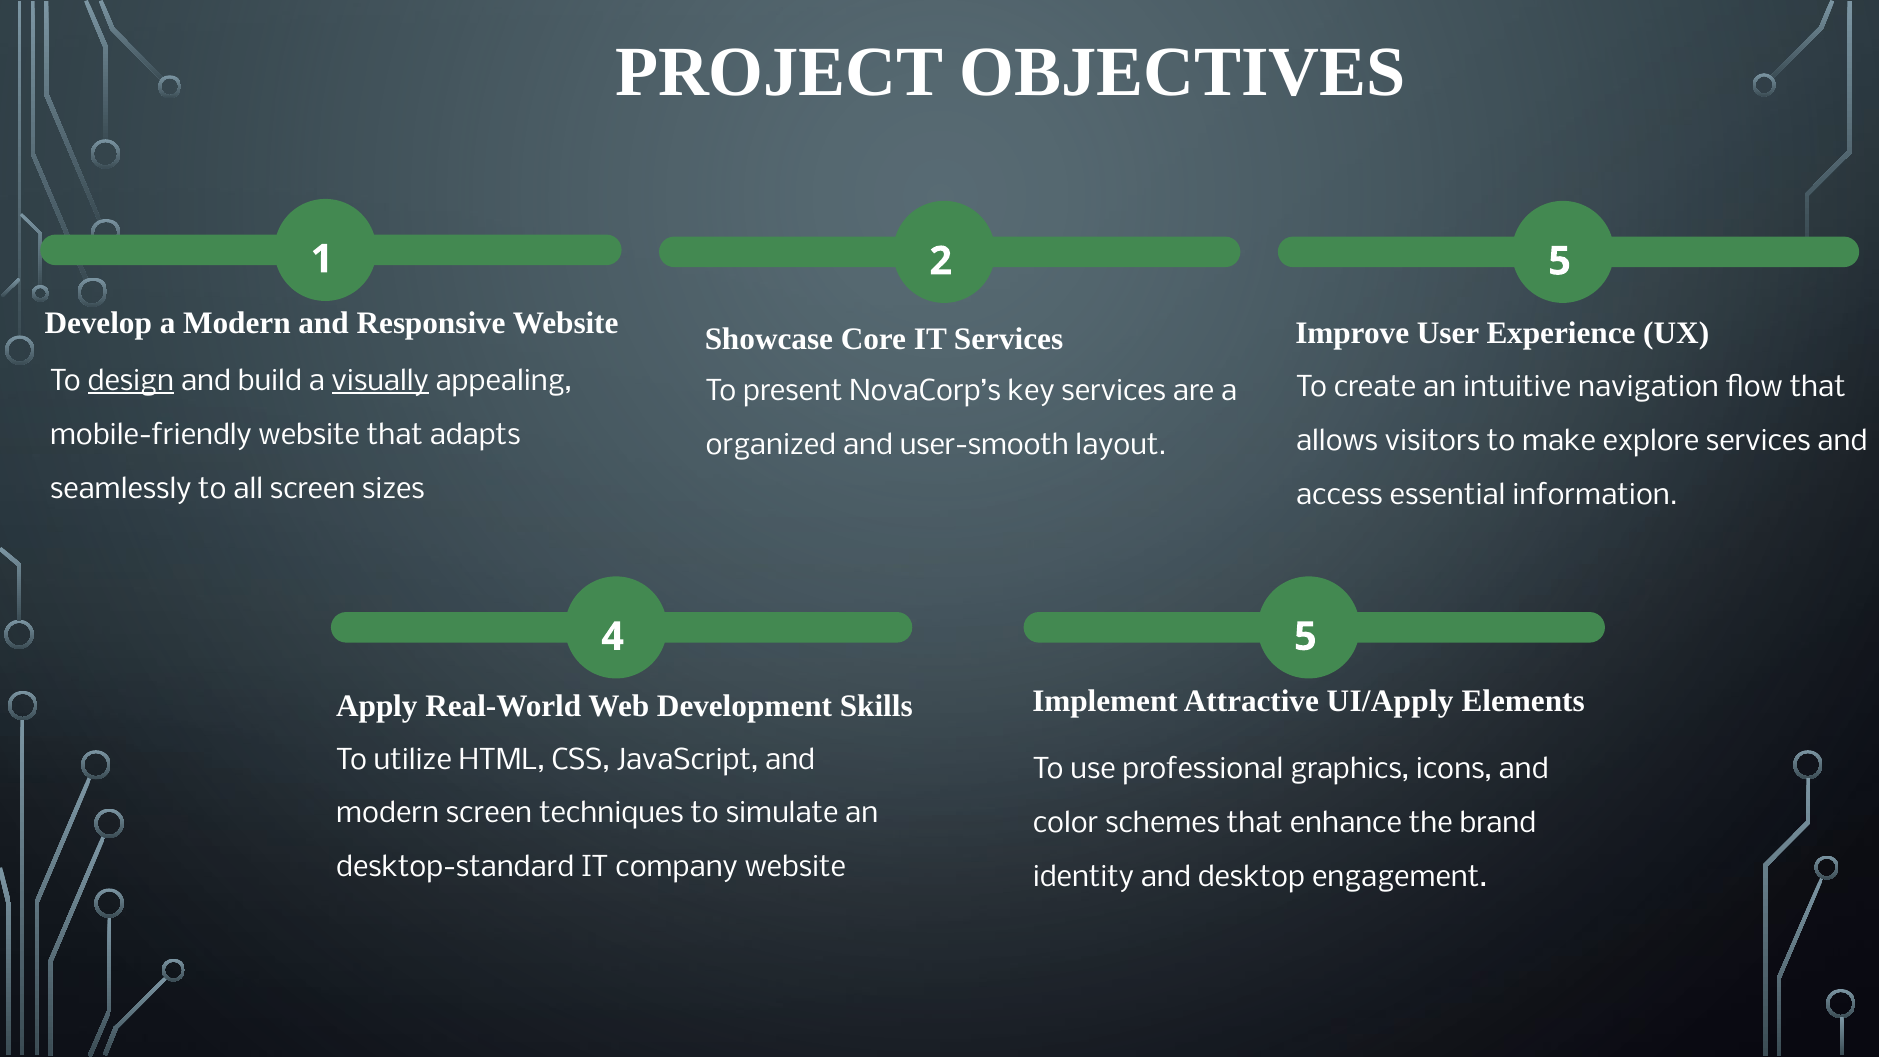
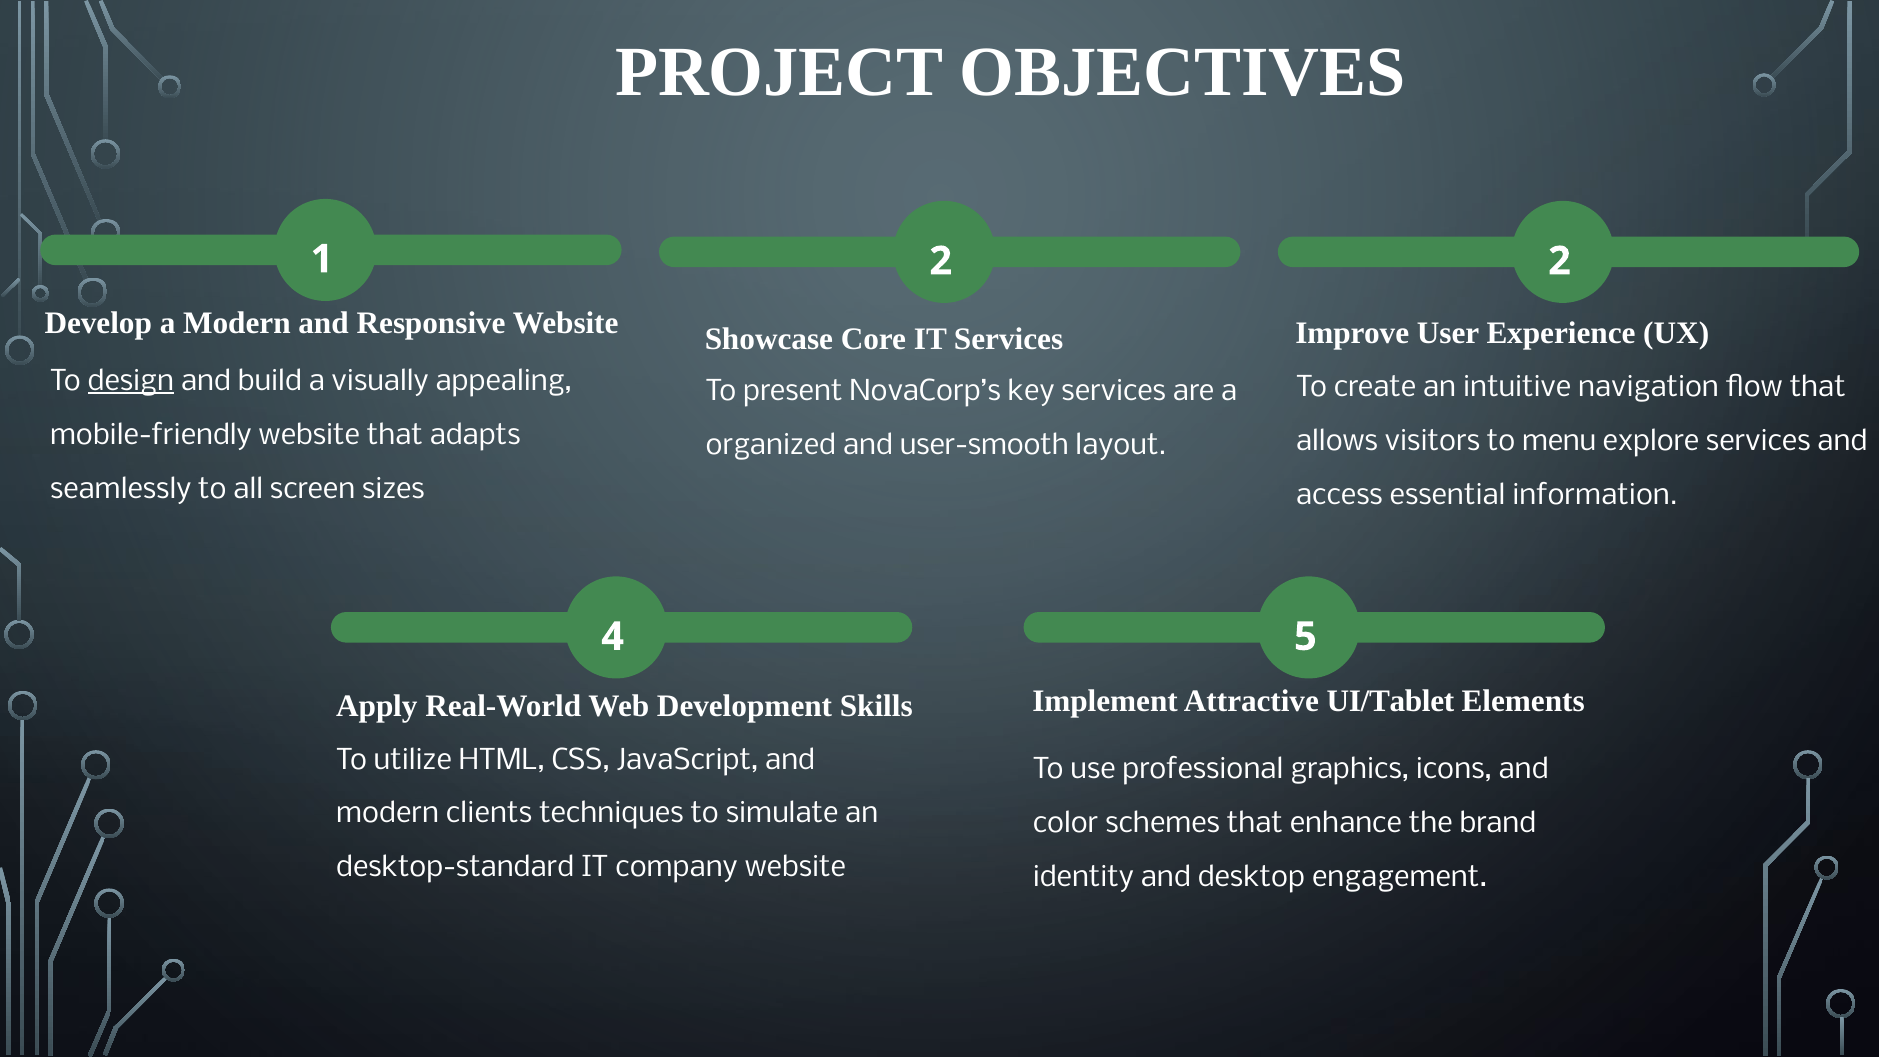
2 5: 5 -> 2 (1560, 261)
visually underline: present -> none (380, 381)
make: make -> menu (1559, 442)
UI/Apply: UI/Apply -> UI/Tablet (1390, 702)
modern screen: screen -> clients (489, 814)
